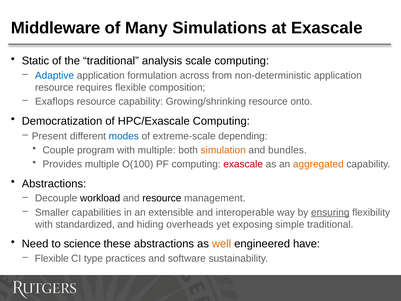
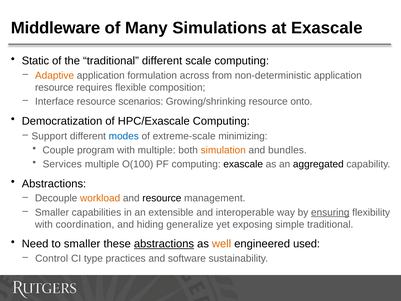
traditional analysis: analysis -> different (162, 61)
Adaptive colour: blue -> orange (55, 75)
Exaflops: Exaflops -> Interface (55, 102)
resource capability: capability -> scenarios (141, 102)
Present: Present -> Support (49, 136)
depending: depending -> minimizing (243, 136)
Provides: Provides -> Services (62, 164)
exascale colour: red -> black (243, 164)
aggregated colour: orange -> black (318, 164)
workload colour: black -> orange (100, 198)
standardized: standardized -> coordination (85, 224)
overheads: overheads -> generalize (190, 224)
to science: science -> smaller (82, 244)
abstractions underline: none -> present (164, 244)
have: have -> used (307, 244)
Flexible: Flexible -> Control (52, 258)
